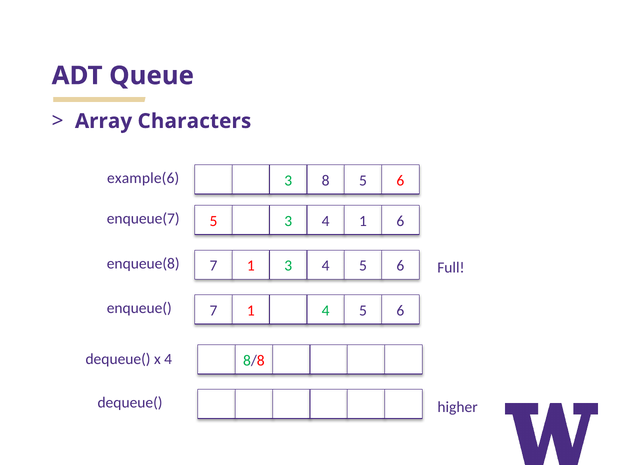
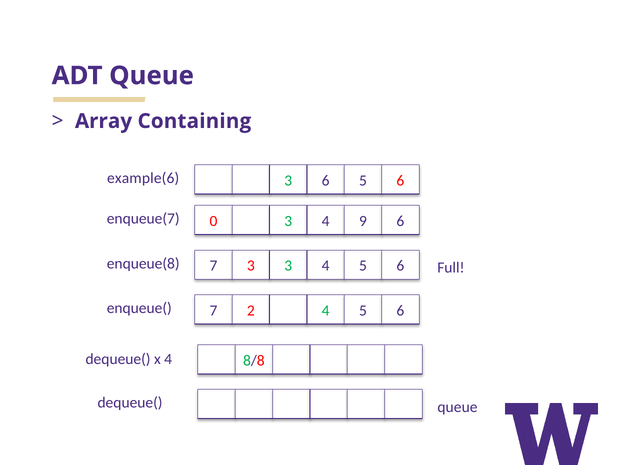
Characters: Characters -> Containing (194, 121)
3 8: 8 -> 6 (326, 180)
enqueue(7 5: 5 -> 0 (214, 221)
4 1: 1 -> 9 (363, 221)
enqueue(8 7 1: 1 -> 3 (251, 266)
1: 1 -> 2 (251, 311)
dequeue( higher: higher -> queue (457, 407)
